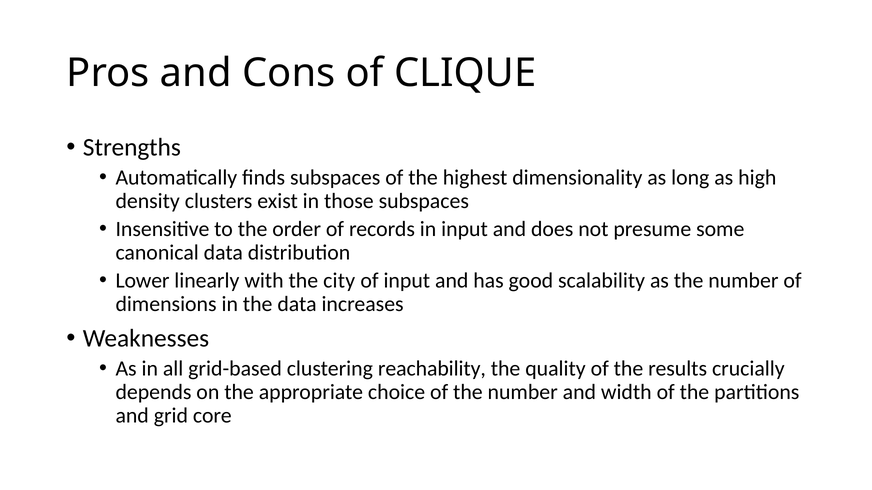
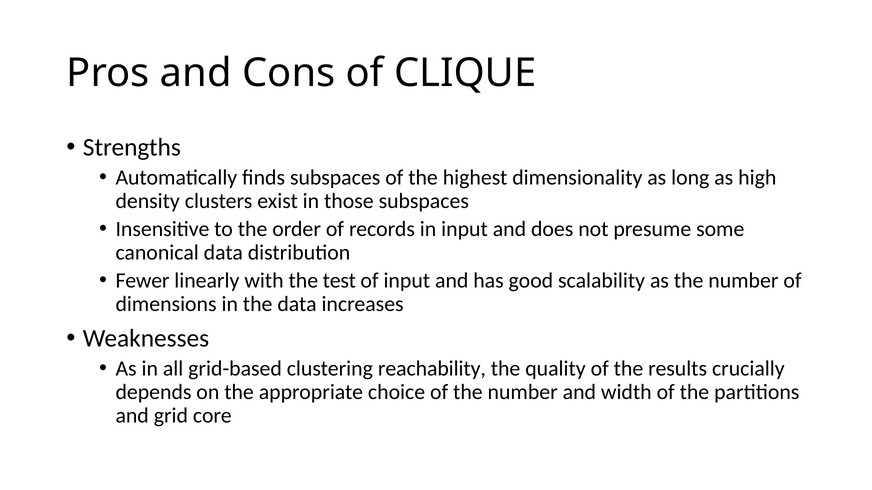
Lower: Lower -> Fewer (143, 281)
city: city -> test (339, 281)
